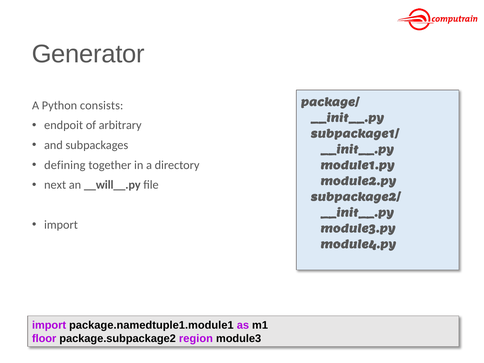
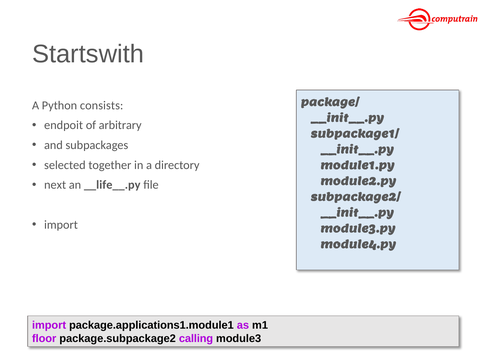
Generator: Generator -> Startswith (88, 54)
defining: defining -> selected (65, 165)
__will__.py: __will__.py -> __life__.py (112, 185)
package.namedtuple1.module1: package.namedtuple1.module1 -> package.applications1.module1 (151, 325)
region: region -> calling (196, 338)
